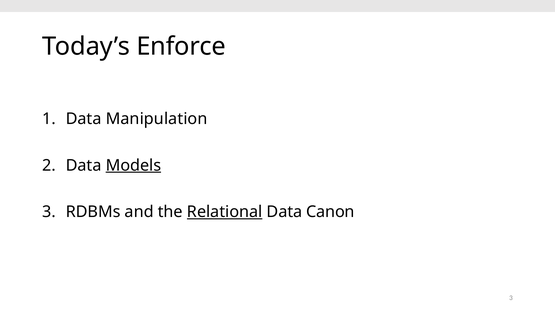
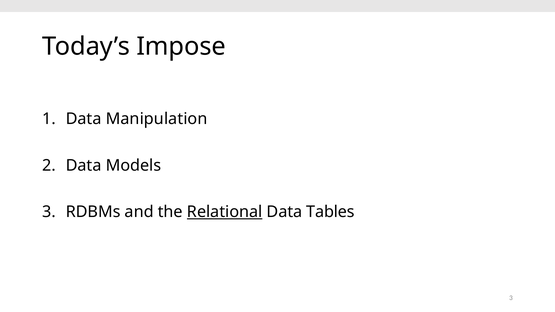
Enforce: Enforce -> Impose (181, 47)
Models underline: present -> none (133, 165)
Canon: Canon -> Tables (330, 212)
